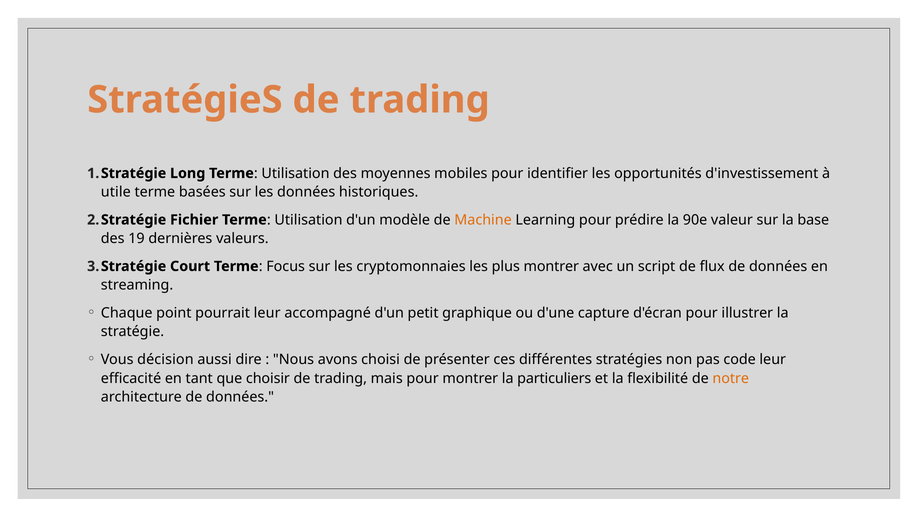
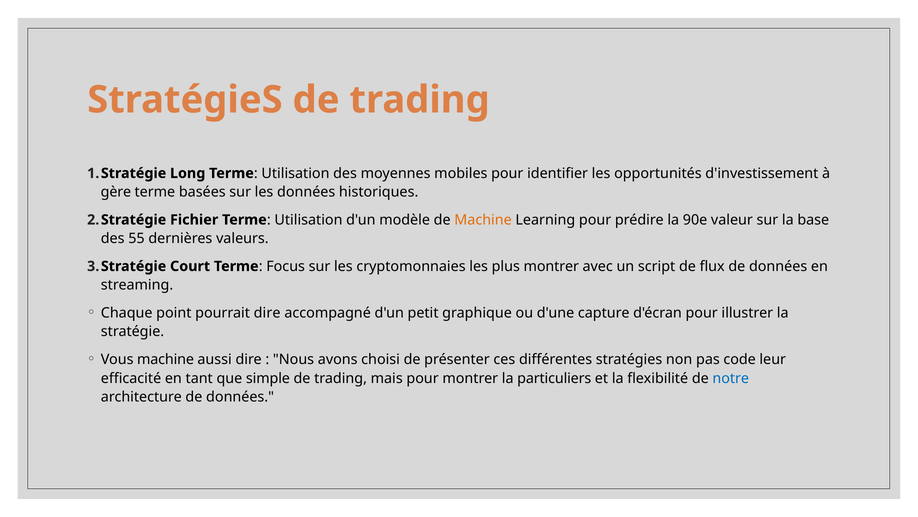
utile: utile -> gère (116, 192)
19: 19 -> 55 (136, 238)
pourrait leur: leur -> dire (267, 312)
Vous décision: décision -> machine (166, 359)
choisir: choisir -> simple (268, 378)
notre colour: orange -> blue (731, 378)
